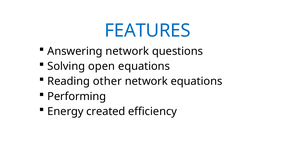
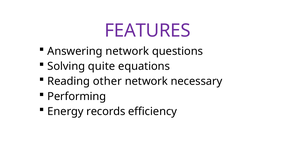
FEATURES colour: blue -> purple (148, 31)
open: open -> quite (102, 66)
network equations: equations -> necessary (197, 81)
created: created -> records (106, 111)
